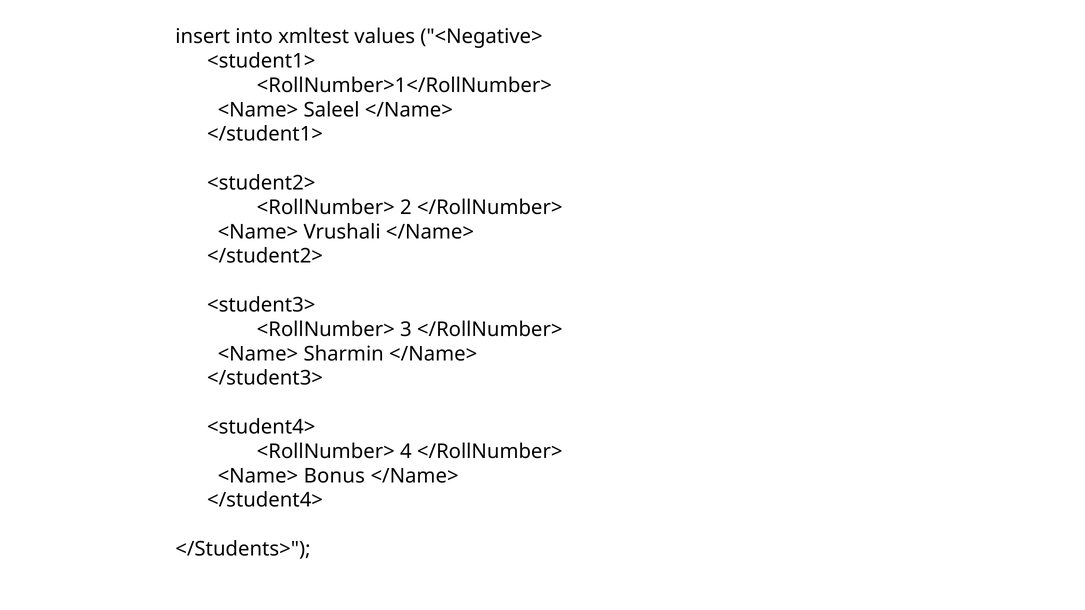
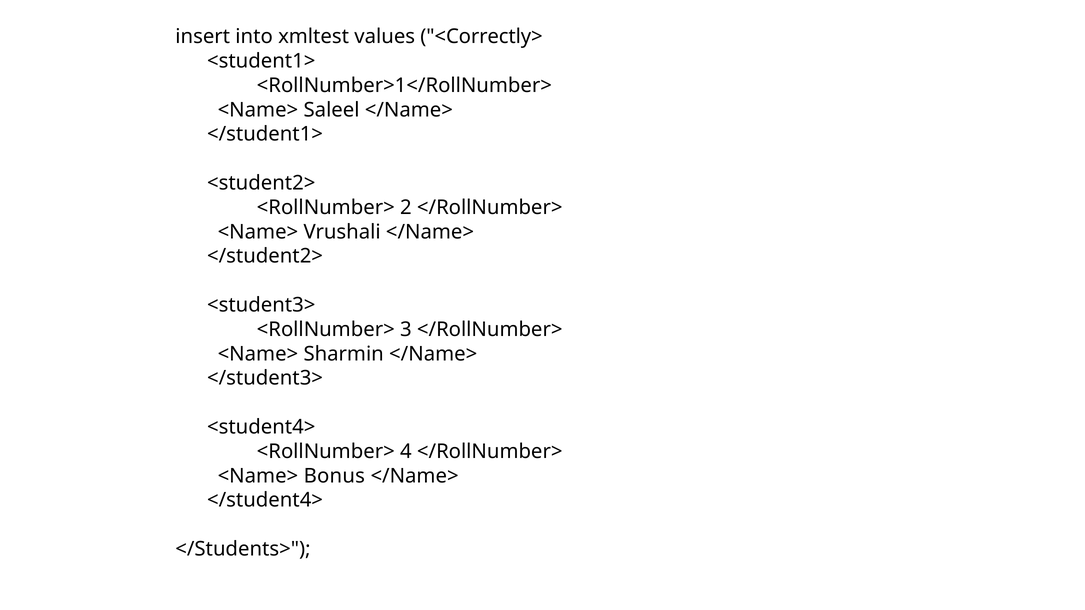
<Negative>: <Negative> -> <Correctly> (482, 37)
